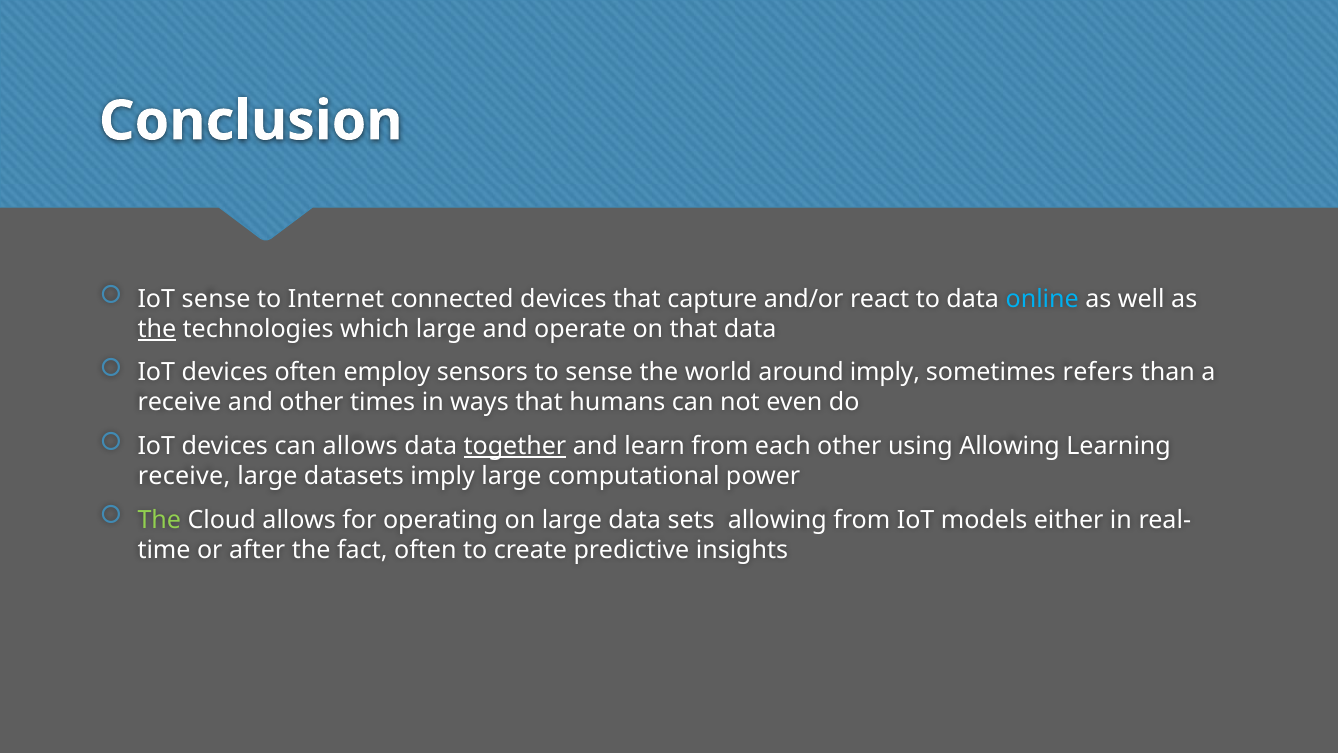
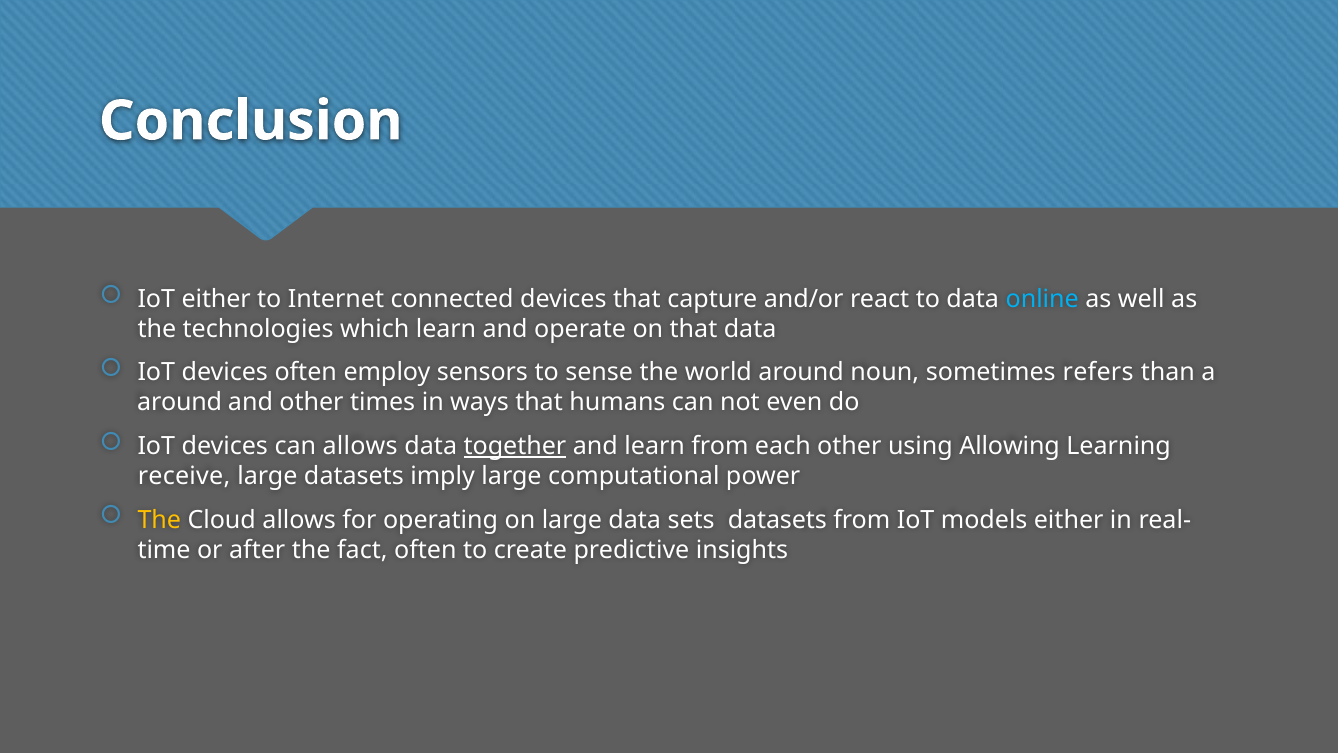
IoT sense: sense -> either (216, 299)
the underline: present -> none (157, 329)
which large: large -> learn (446, 329)
around imply: imply -> noun (885, 372)
receive: receive -> around (180, 402)
The colour: light green -> yellow (159, 520)
sets allowing: allowing -> datasets (777, 520)
